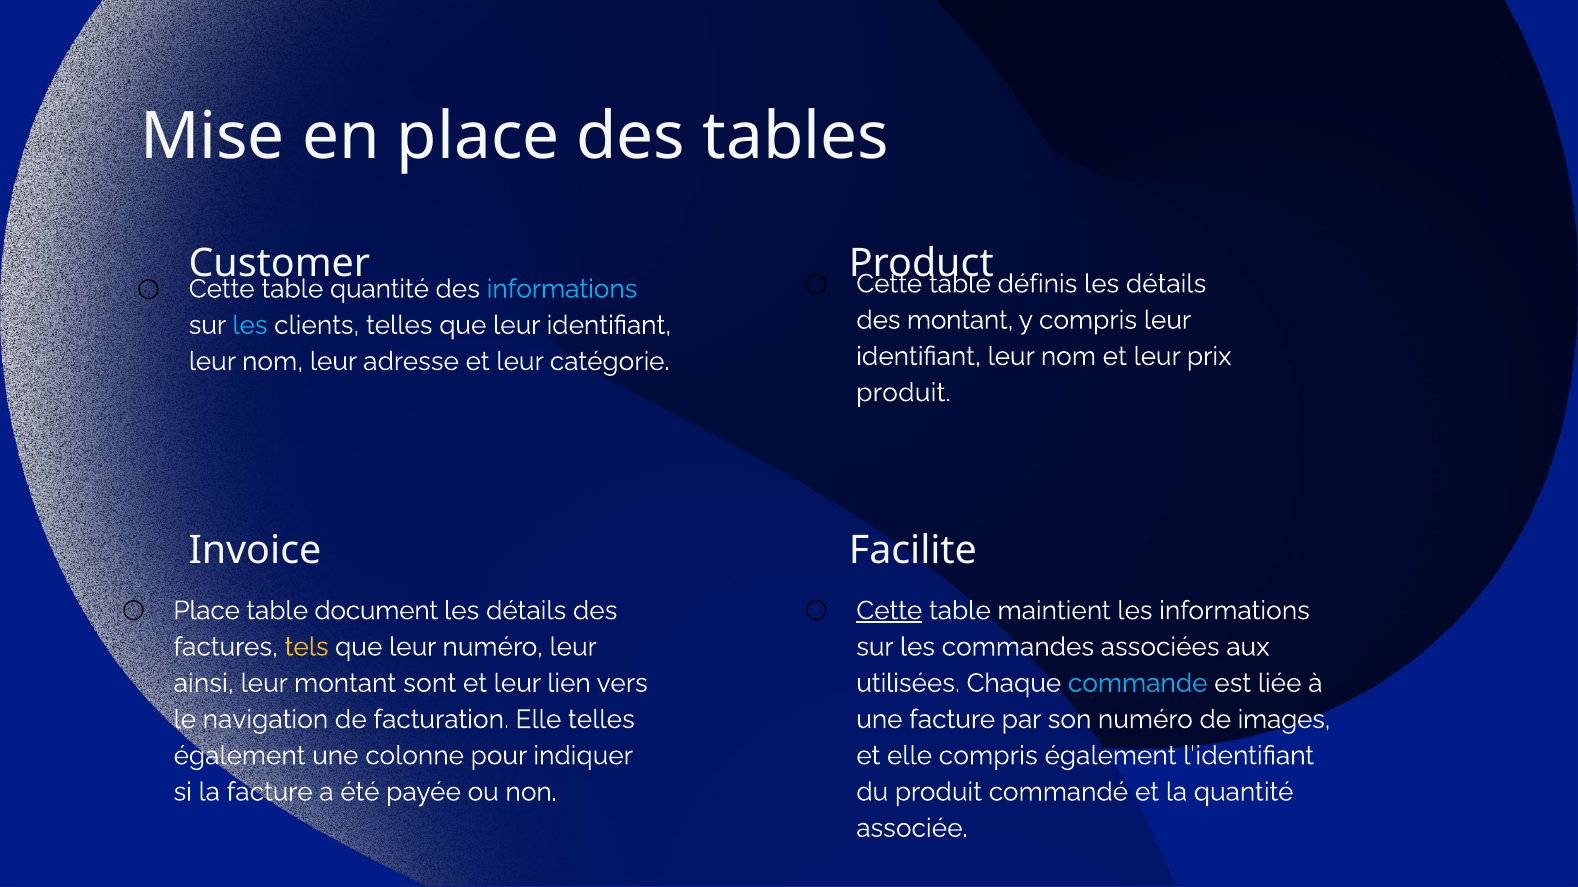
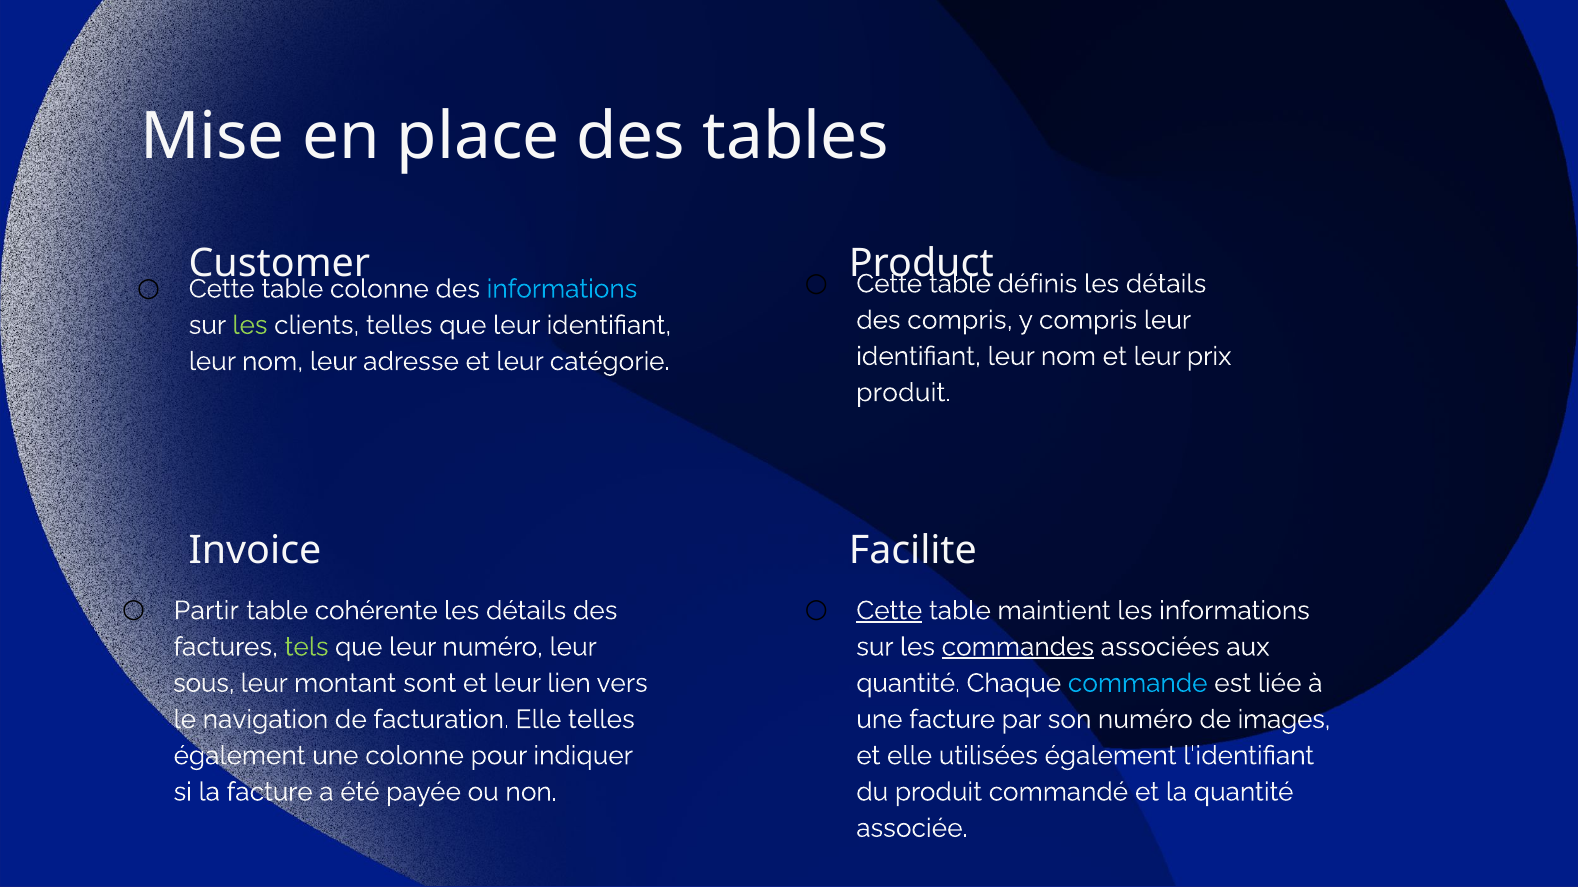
quantité: quantité -> colonne (379, 289)
des montant: montant -> compris (960, 320)
les colour: light blue -> light green (250, 325)
Place: Place -> Partir (206, 611)
document: document -> cohérente (376, 611)
tels colour: yellow -> light green (307, 647)
commandes underline: none -> present (1018, 647)
ainsi: ainsi -> sous (204, 684)
utilisées: utilisées -> quantité (908, 684)
elle compris: compris -> utilisées (988, 756)
